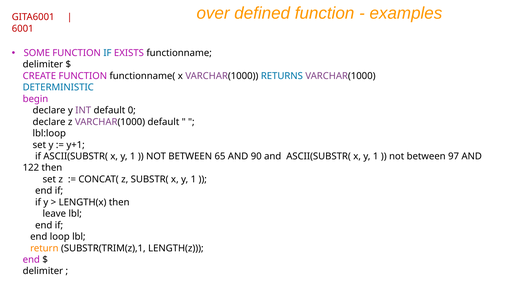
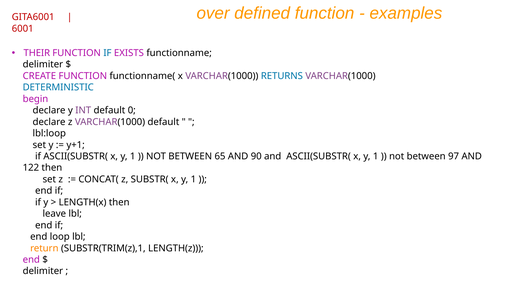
SOME: SOME -> THEIR (37, 53)
